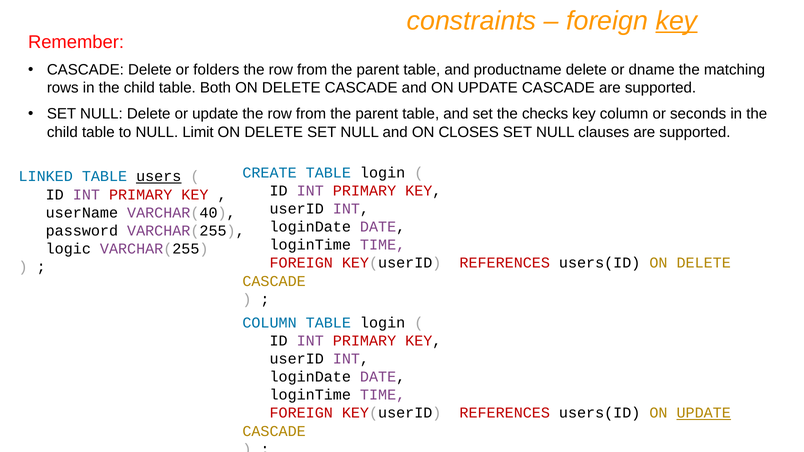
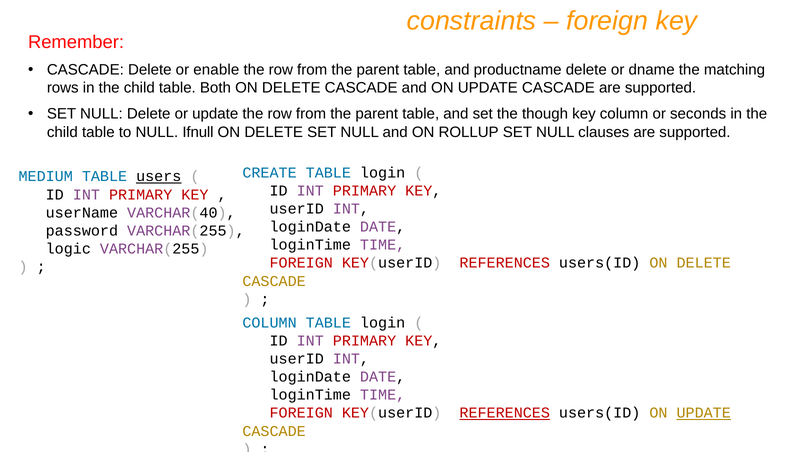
key underline: present -> none (676, 21)
folders: folders -> enable (216, 70)
checks: checks -> though (545, 114)
Limit: Limit -> Ifnull (198, 132)
CLOSES: CLOSES -> ROLLUP (469, 132)
LINKED: LINKED -> MEDIUM (46, 177)
REFERENCES underline: none -> present (505, 413)
